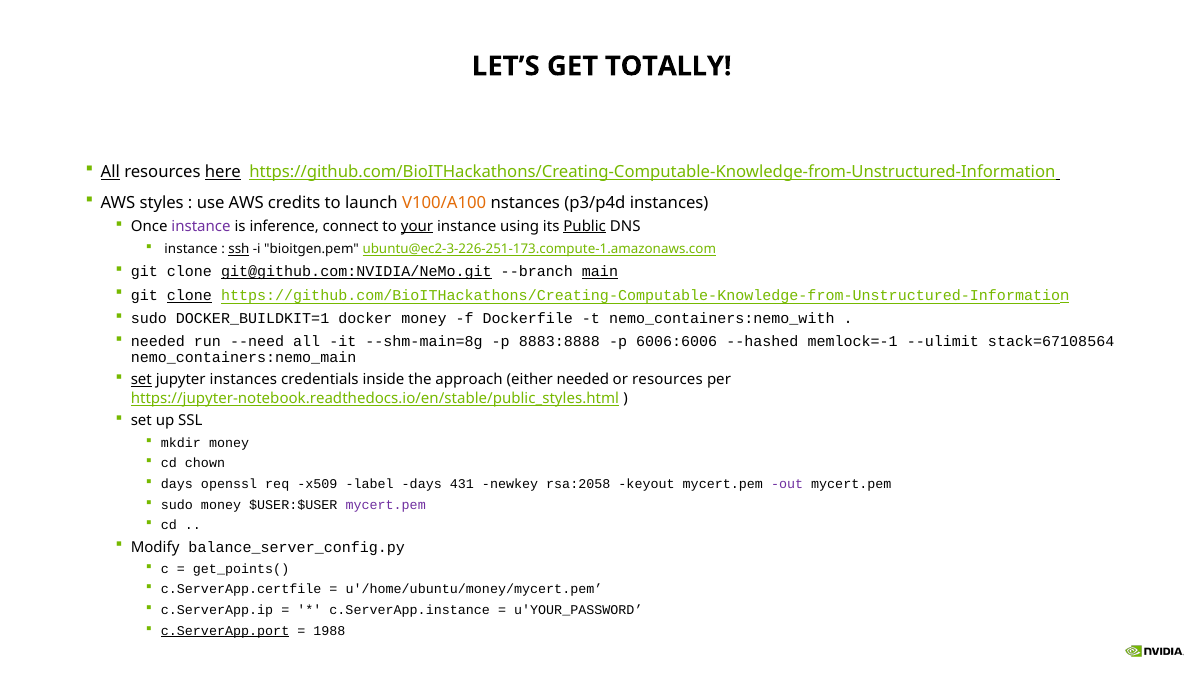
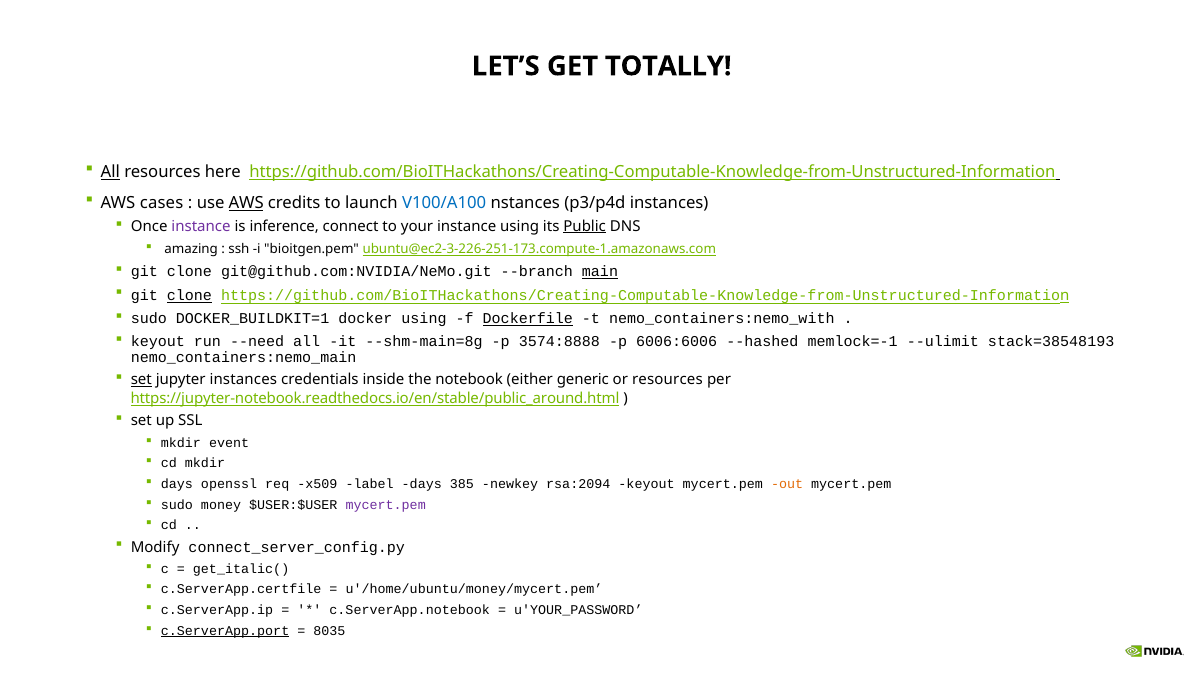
here underline: present -> none (223, 172)
styles: styles -> cases (162, 203)
AWS underline: none -> present (246, 203)
V100/A100 colour: orange -> blue (444, 203)
your underline: present -> none (417, 226)
instance: instance -> amazing (191, 249)
ssh underline: present -> none (239, 249)
git@github.com:NVIDIA/NeMo.git underline: present -> none (356, 271)
docker money: money -> using (424, 319)
Dockerfile underline: none -> present (528, 319)
needed: needed -> keyout (158, 341)
8883:8888: 8883:8888 -> 3574:8888 (559, 341)
stack=67108564: stack=67108564 -> stack=38548193 (1051, 341)
approach: approach -> notebook (469, 380)
either needed: needed -> generic (583, 380)
https://jupyter-notebook.readthedocs.io/en/stable/public_styles.html: https://jupyter-notebook.readthedocs.io/en/stable/public_styles.html -> https://jupyter-notebook.readthedocs.io/en/stable/public_around.html (375, 398)
mkdir money: money -> event (229, 442)
cd chown: chown -> mkdir (205, 463)
431: 431 -> 385 (462, 484)
rsa:2058: rsa:2058 -> rsa:2094 (578, 484)
out colour: purple -> orange (787, 484)
balance_server_config.py: balance_server_config.py -> connect_server_config.py (297, 547)
get_points(: get_points( -> get_italic( (241, 568)
c.ServerApp.instance: c.ServerApp.instance -> c.ServerApp.notebook (410, 610)
1988: 1988 -> 8035 (329, 631)
